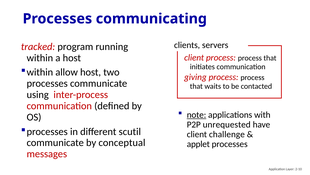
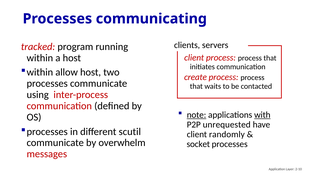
giving: giving -> create (195, 77)
with underline: none -> present (262, 114)
challenge: challenge -> randomly (227, 134)
conceptual: conceptual -> overwhelm (122, 142)
applet: applet -> socket (198, 144)
